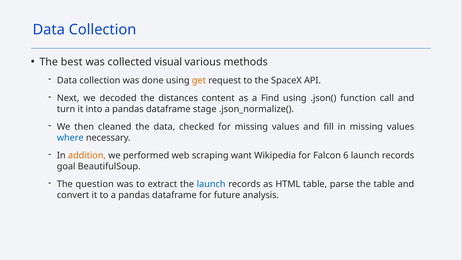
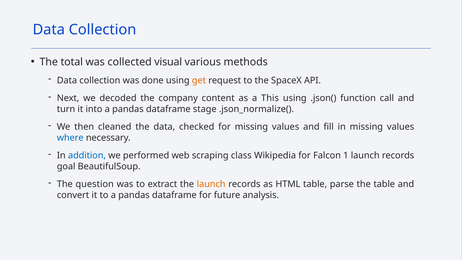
best: best -> total (72, 62)
distances: distances -> company (178, 98)
Find: Find -> This (270, 98)
addition colour: orange -> blue (87, 155)
want: want -> class (241, 155)
6: 6 -> 1 (346, 155)
launch colour: blue -> orange (211, 184)
